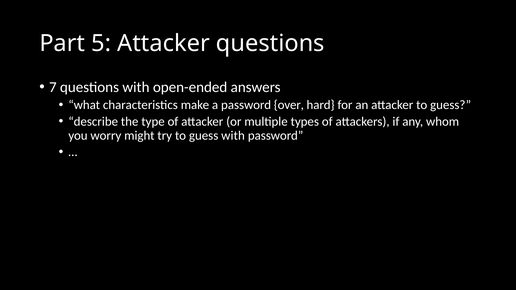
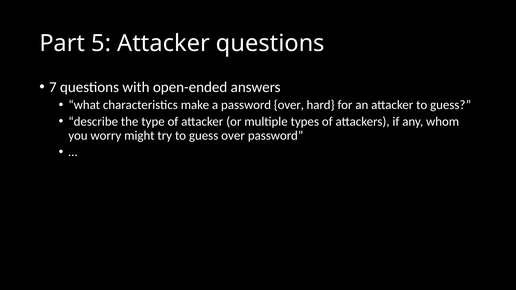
guess with: with -> over (233, 136)
